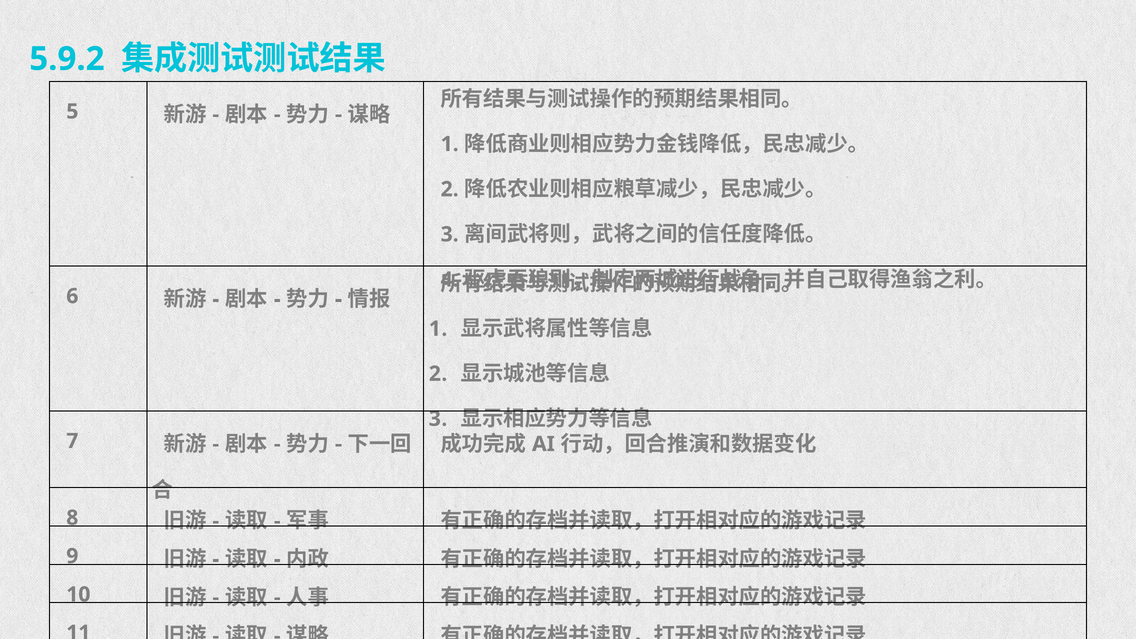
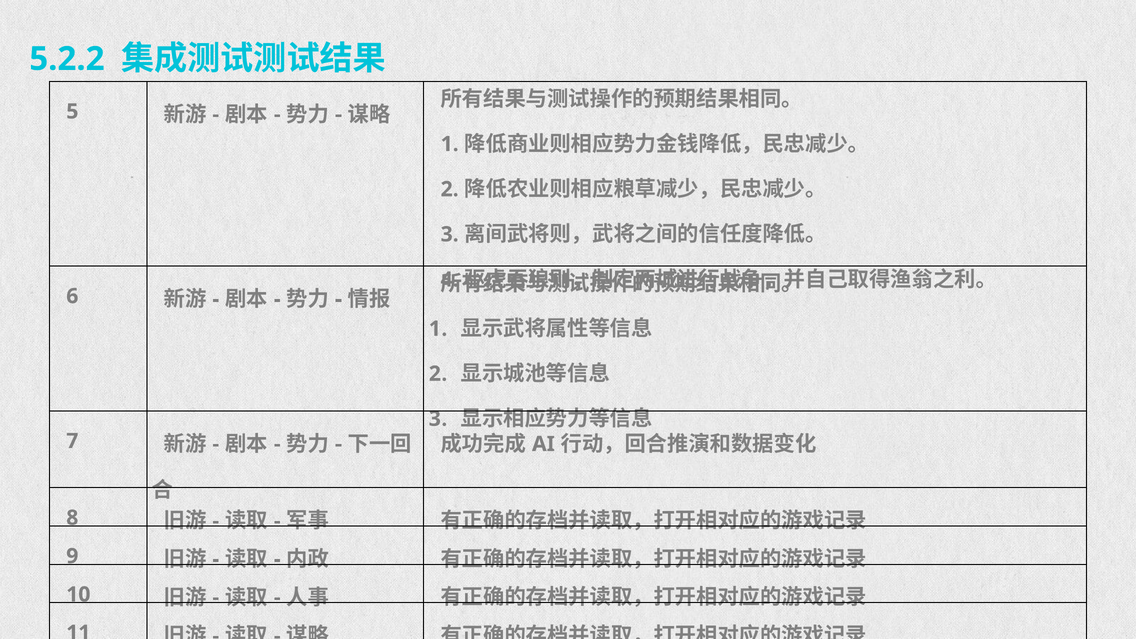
5.9.2: 5.9.2 -> 5.2.2 (67, 59)
